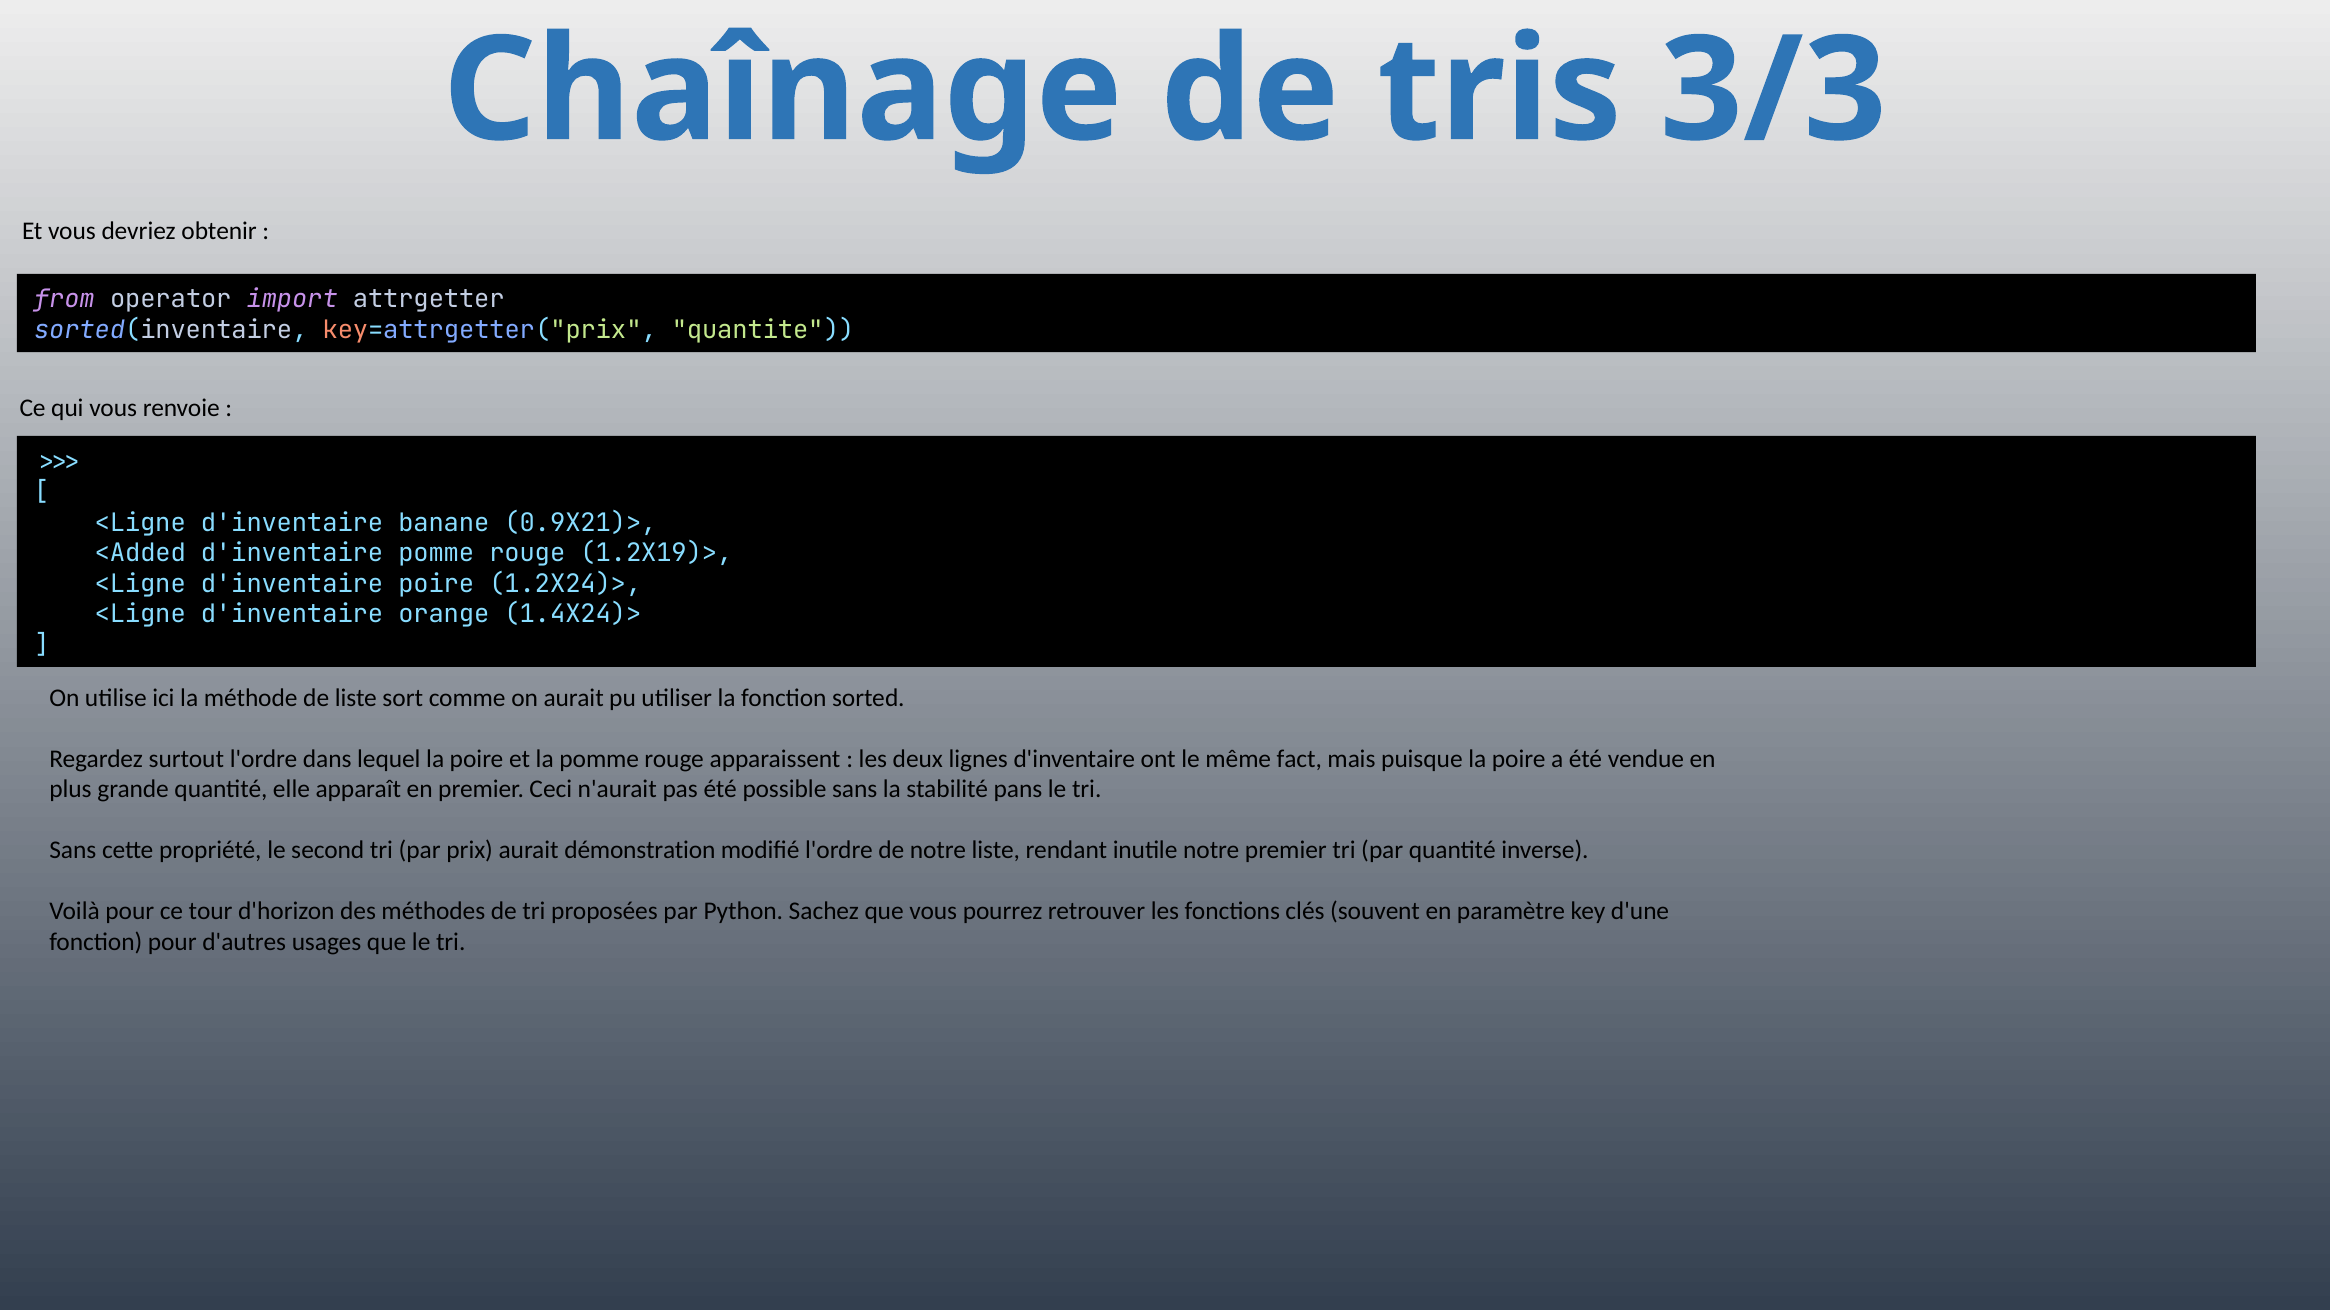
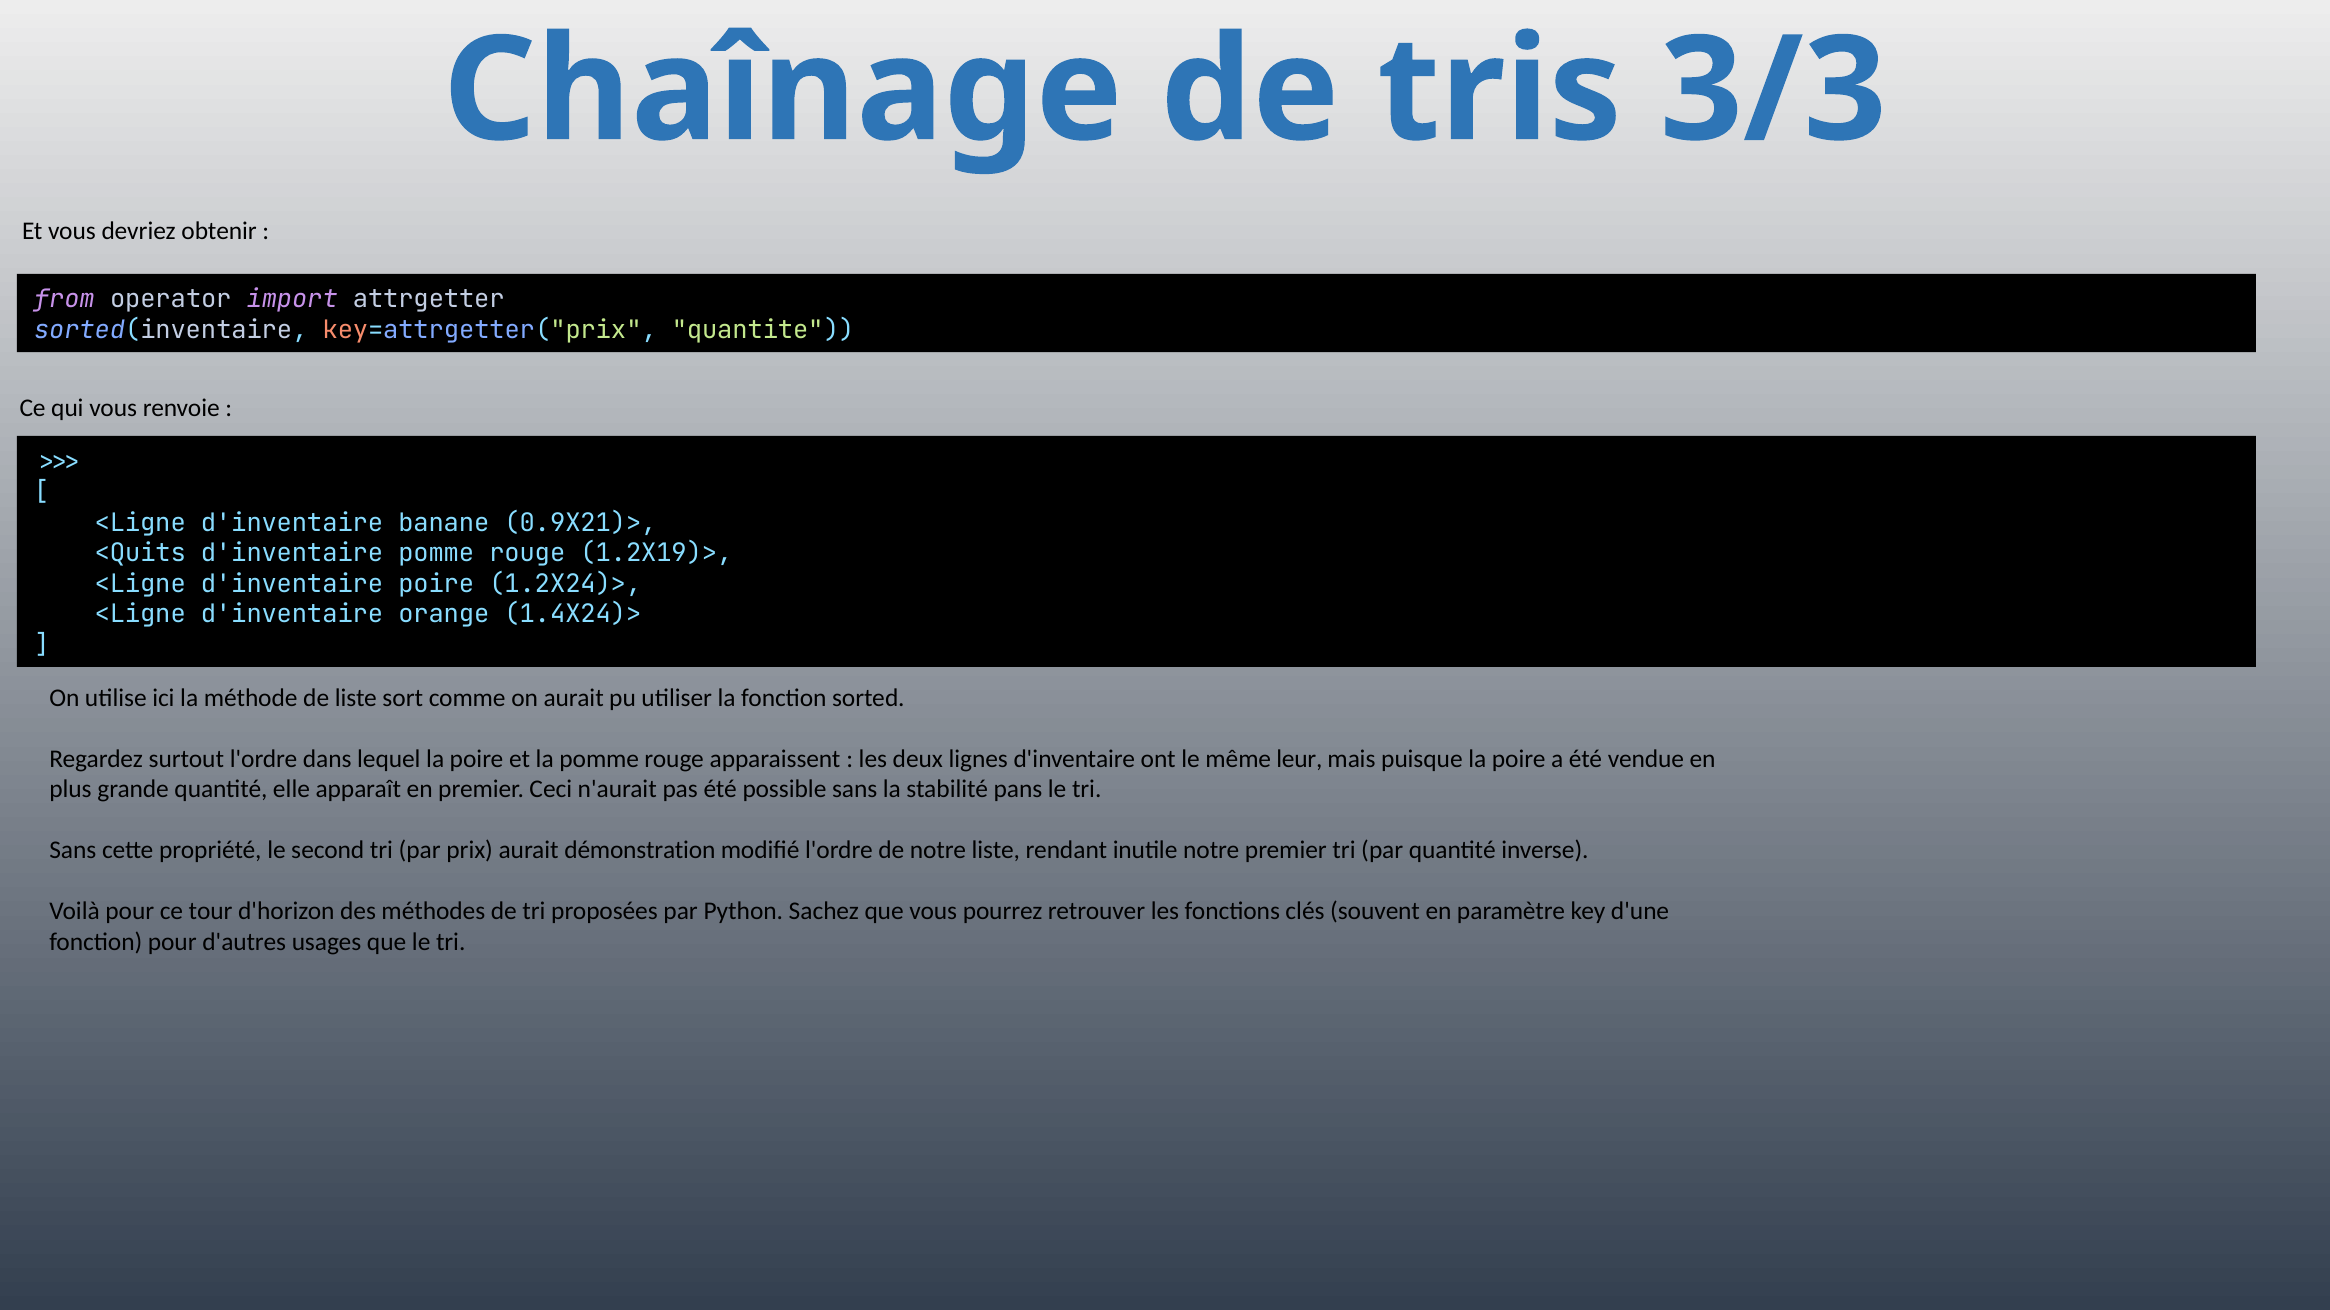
<Added: <Added -> <Quits (140, 553)
fact: fact -> leur (1299, 759)
